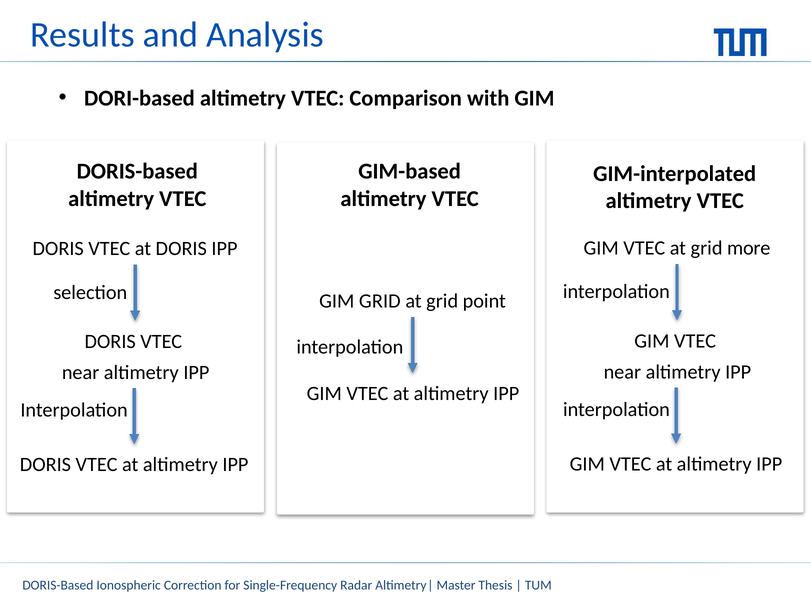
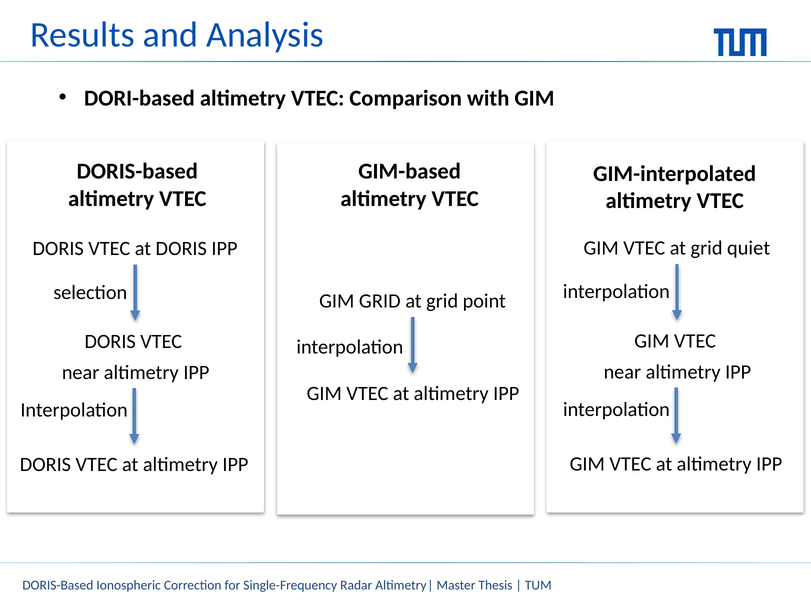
more: more -> quiet (749, 248)
